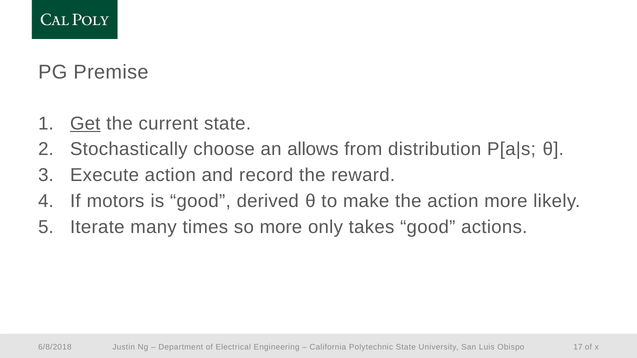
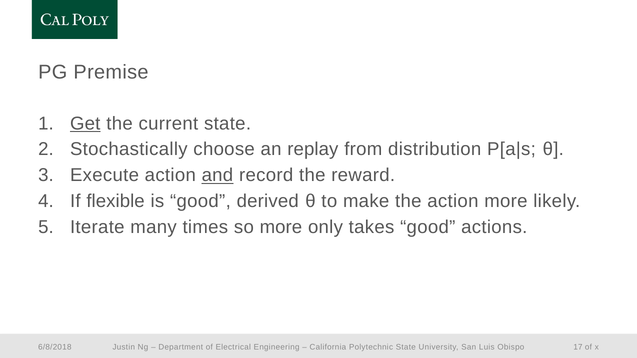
allows: allows -> replay (313, 150)
and underline: none -> present (217, 176)
motors: motors -> flexible (116, 202)
